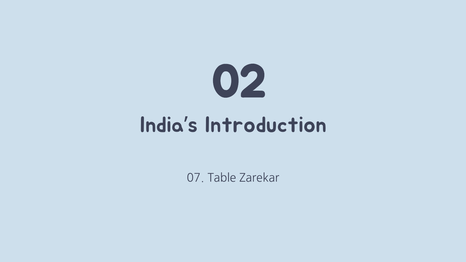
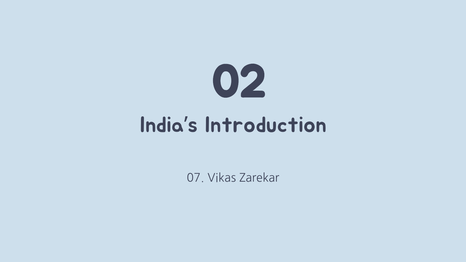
Table: Table -> Vikas (222, 178)
